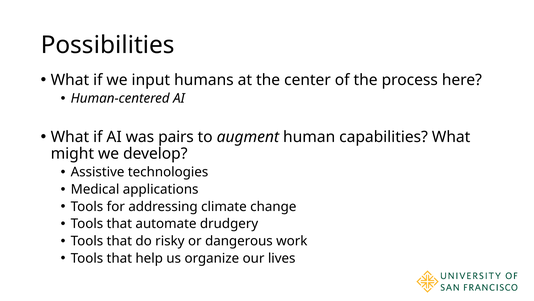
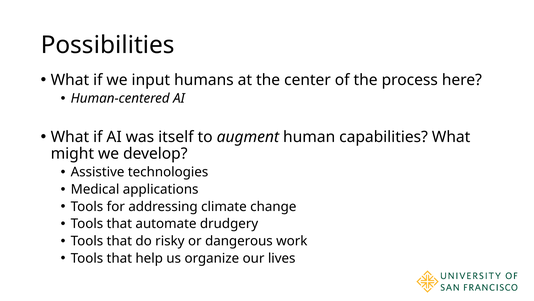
pairs: pairs -> itself (176, 137)
